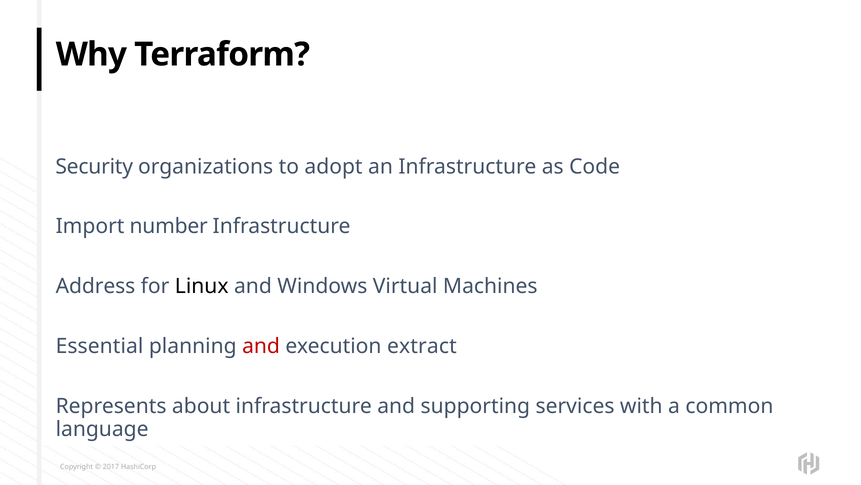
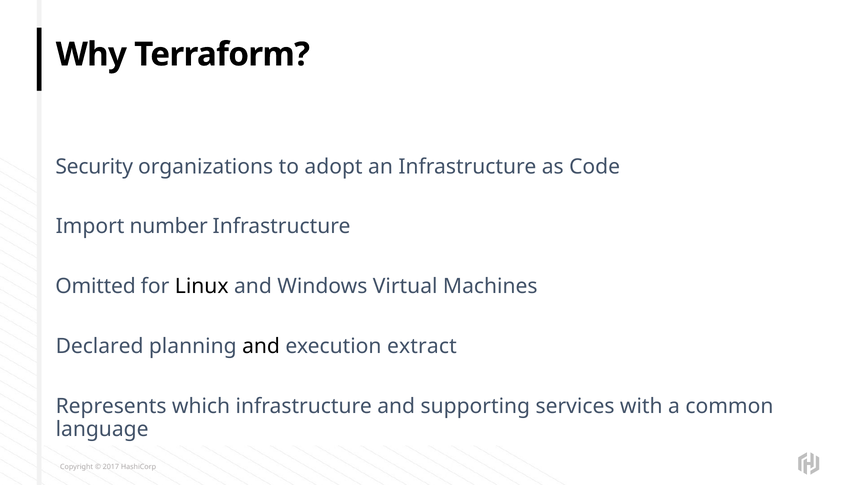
Address: Address -> Omitted (96, 286)
Essential: Essential -> Declared (100, 346)
and colour: red -> black (261, 346)
about: about -> which (201, 406)
